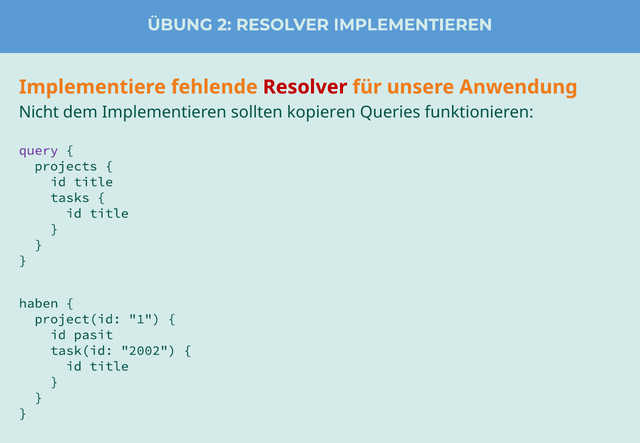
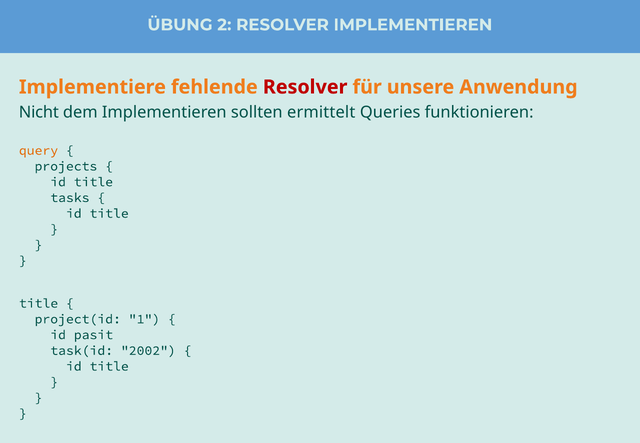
kopieren: kopieren -> ermittelt (321, 112)
query colour: purple -> orange (39, 150)
haben: haben -> title (39, 303)
